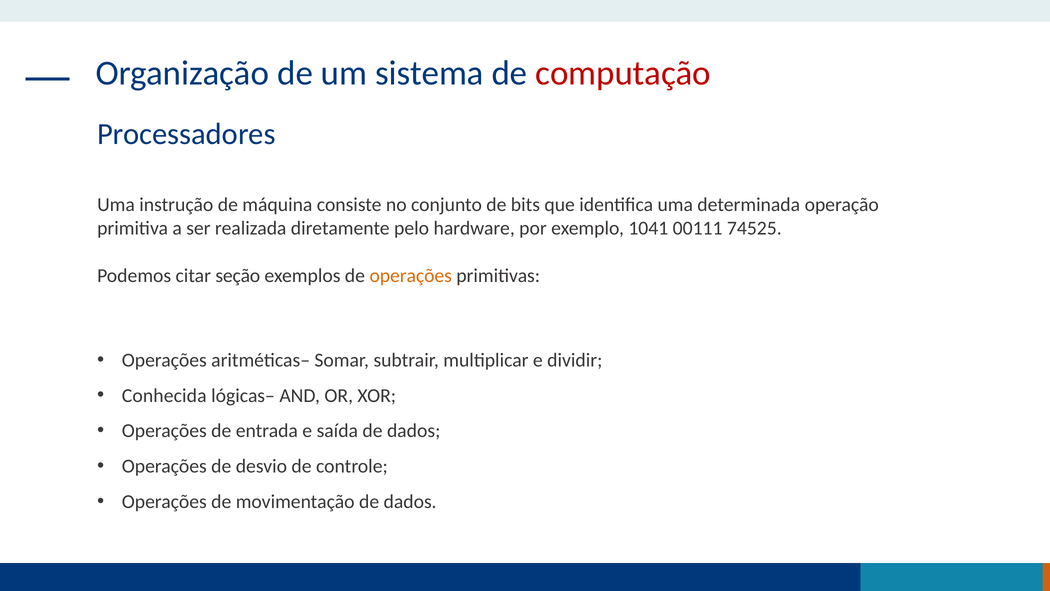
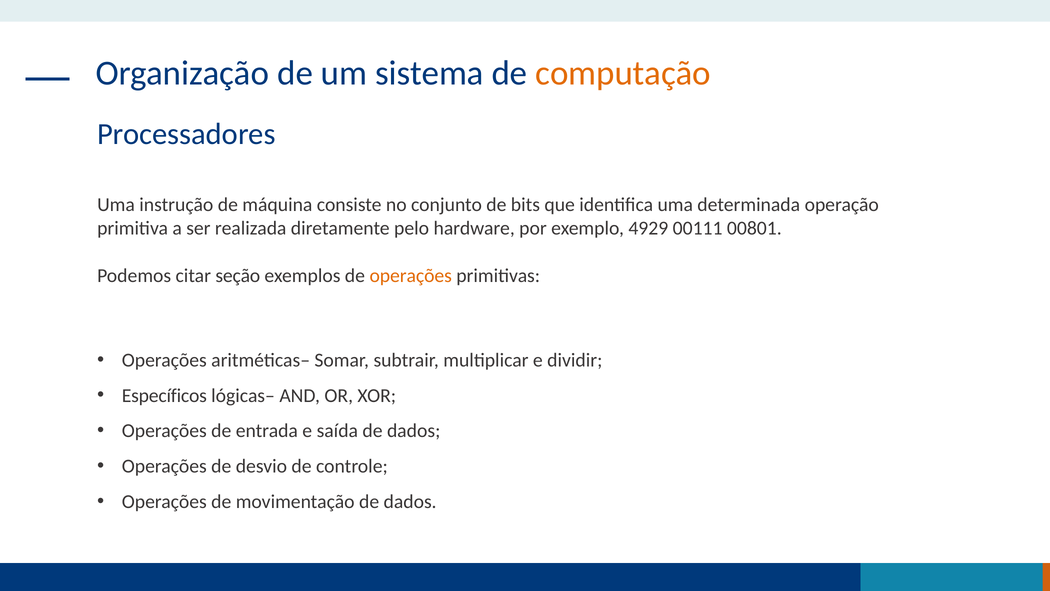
computação colour: red -> orange (623, 73)
1041: 1041 -> 4929 (648, 228)
74525: 74525 -> 00801 (754, 228)
Conhecida: Conhecida -> Específicos (164, 395)
